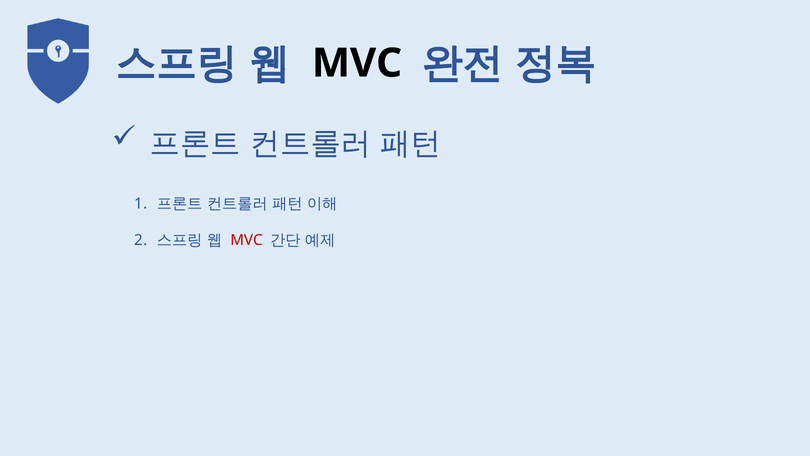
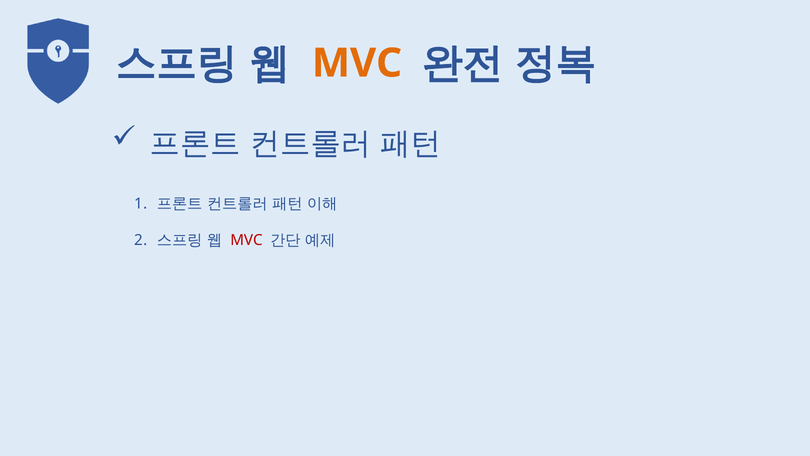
MVC colour: black -> orange (357, 63)
